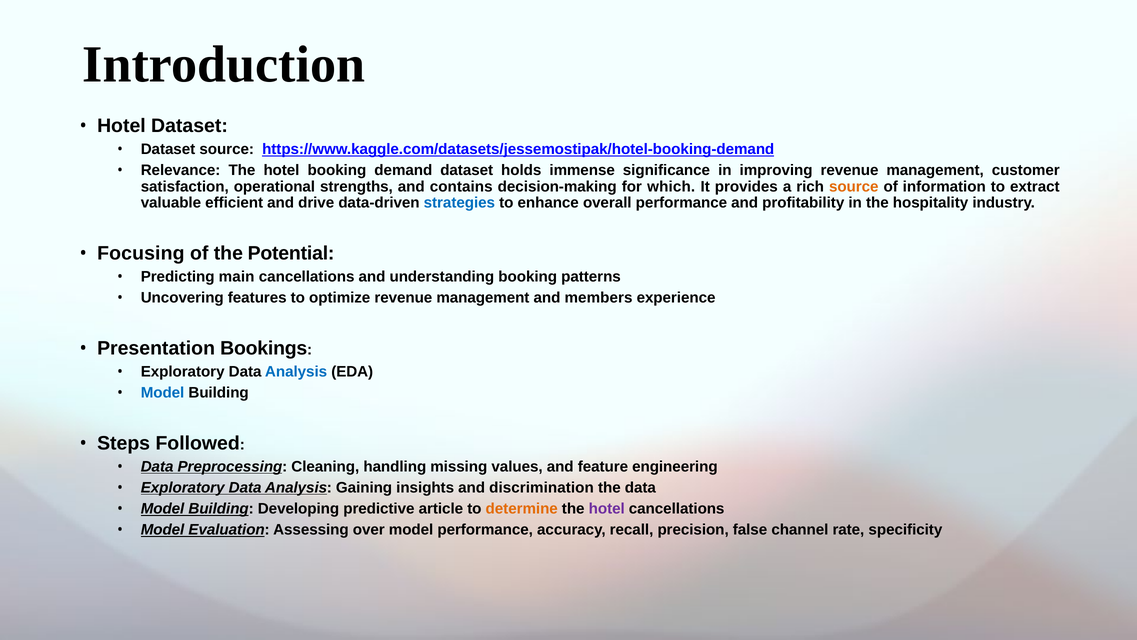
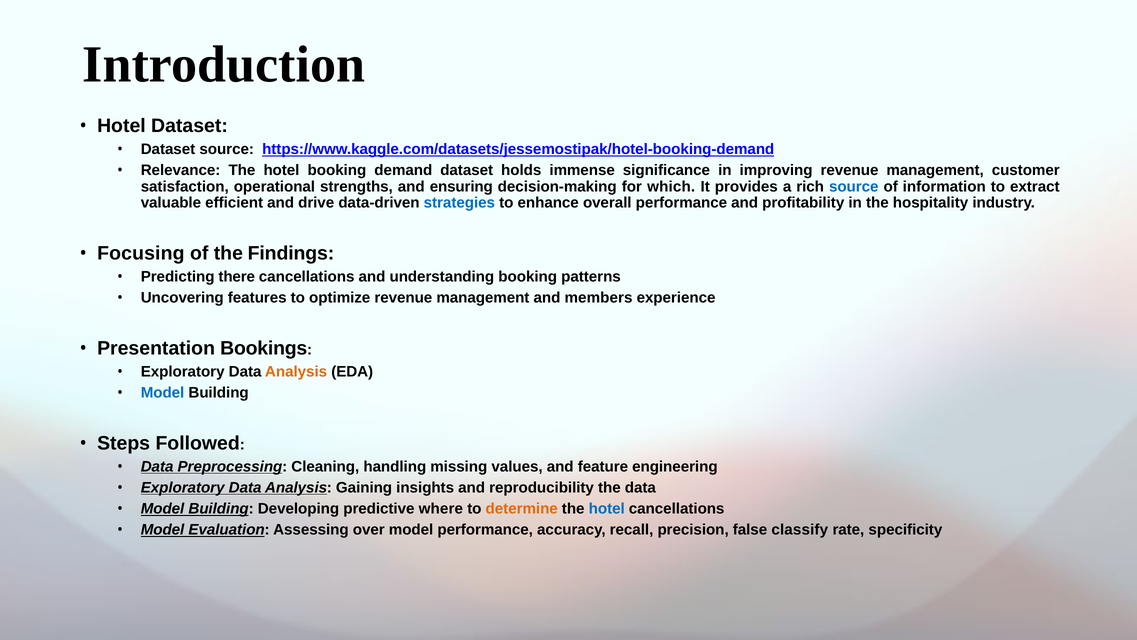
contains: contains -> ensuring (461, 186)
source colour: orange -> blue (854, 186)
Potential: Potential -> Findings (291, 253)
main: main -> there (237, 277)
Analysis colour: blue -> orange (296, 371)
discrimination: discrimination -> reproducibility (542, 487)
article: article -> where (441, 508)
hotel colour: purple -> blue (607, 508)
channel: channel -> classify (800, 529)
